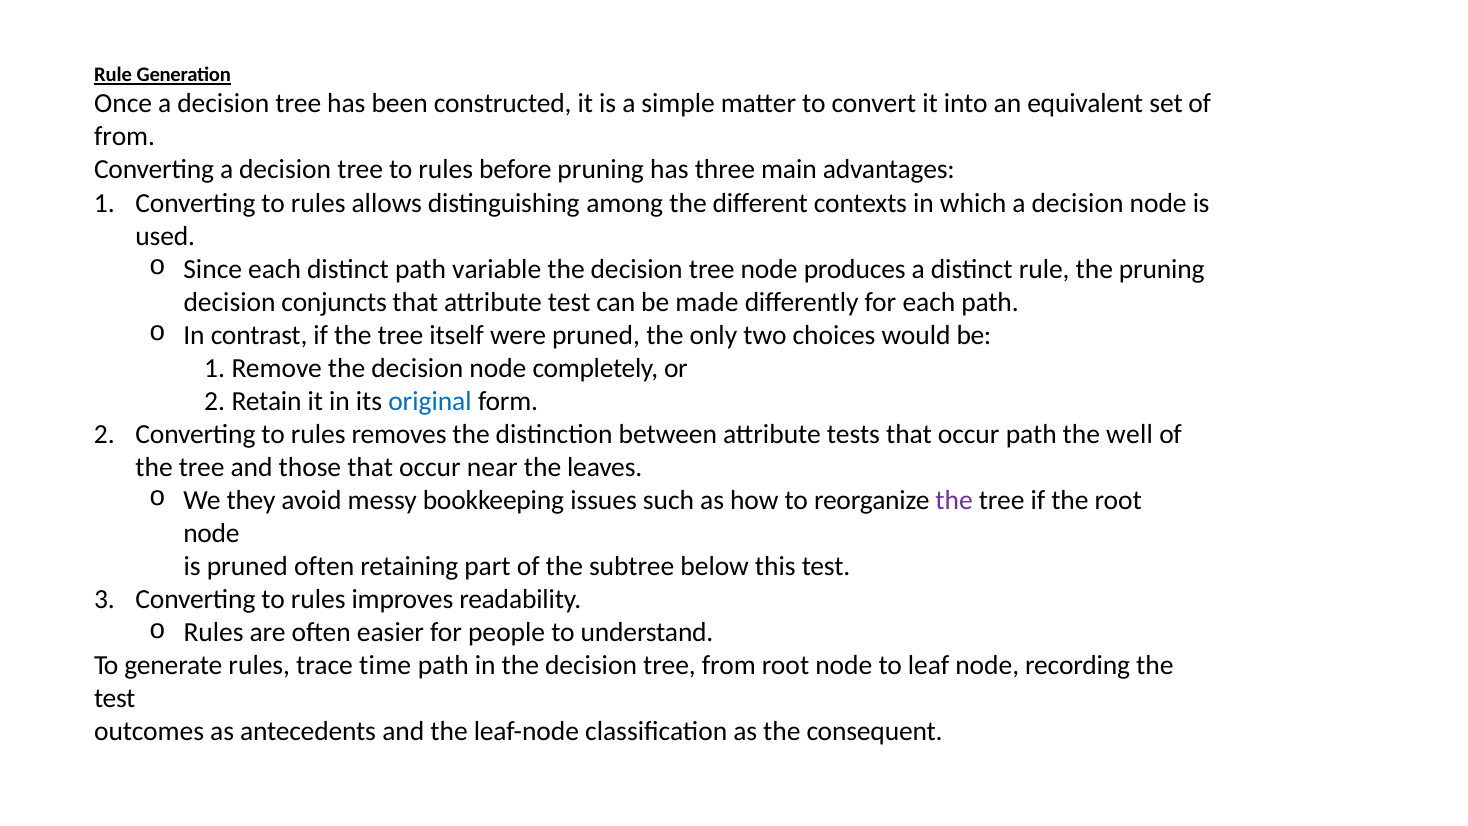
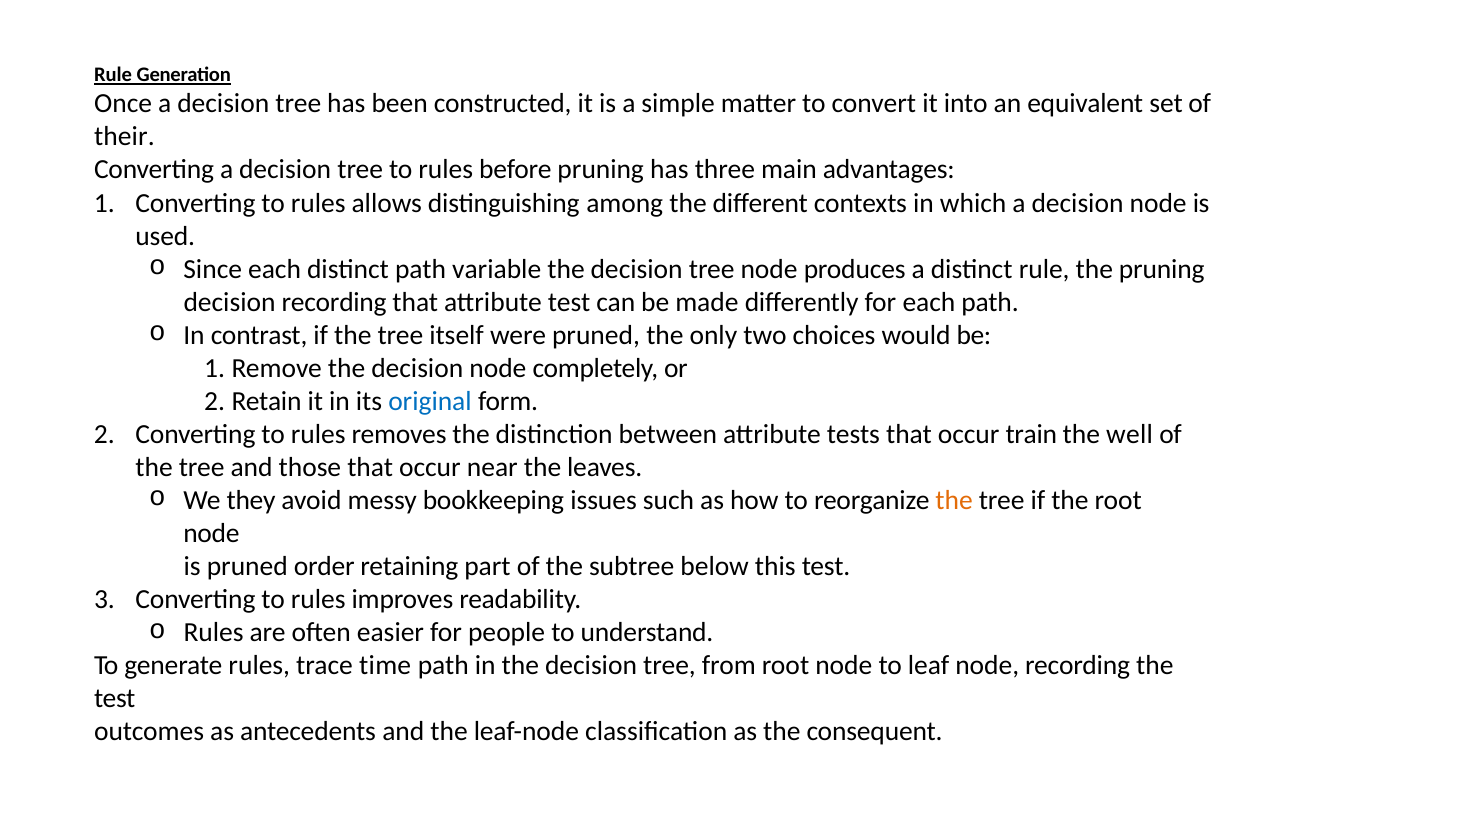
from: from -> their (124, 137)
decision conjuncts: conjuncts -> recording (334, 302)
occur path: path -> train (1031, 434)
the colour: purple -> orange (954, 500)
pruned often: often -> order (324, 566)
